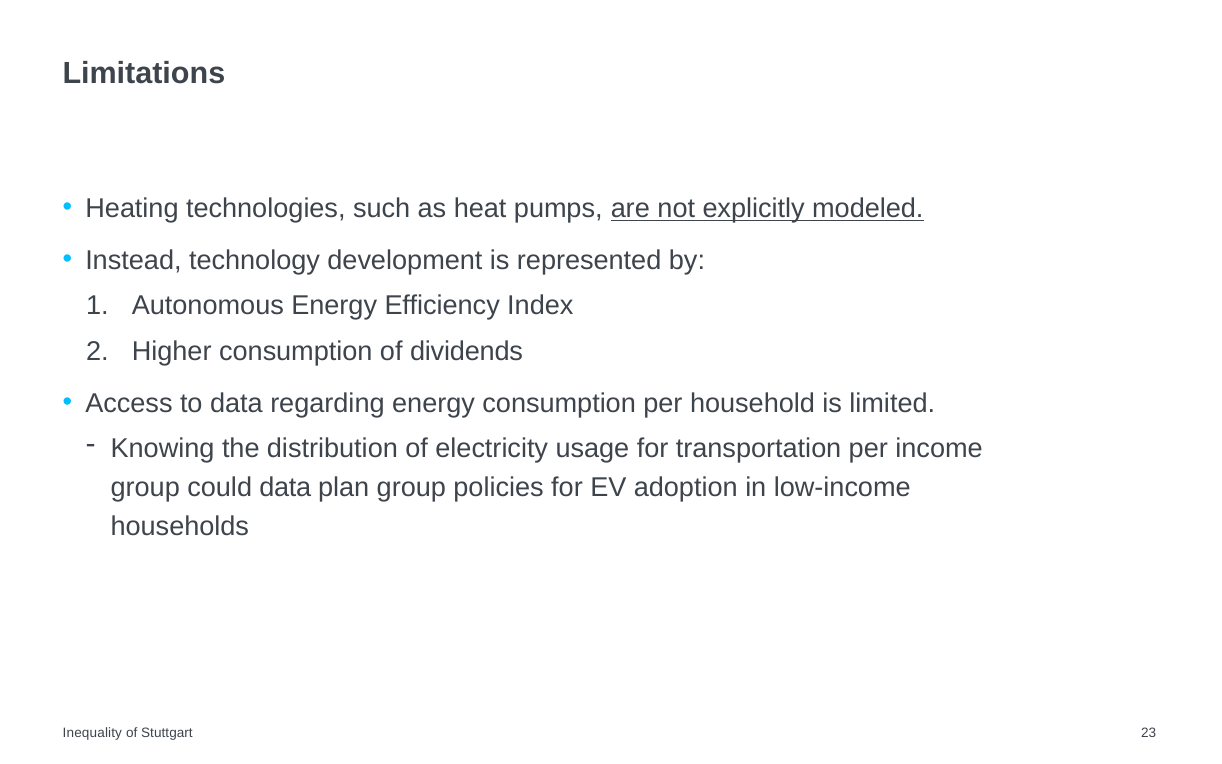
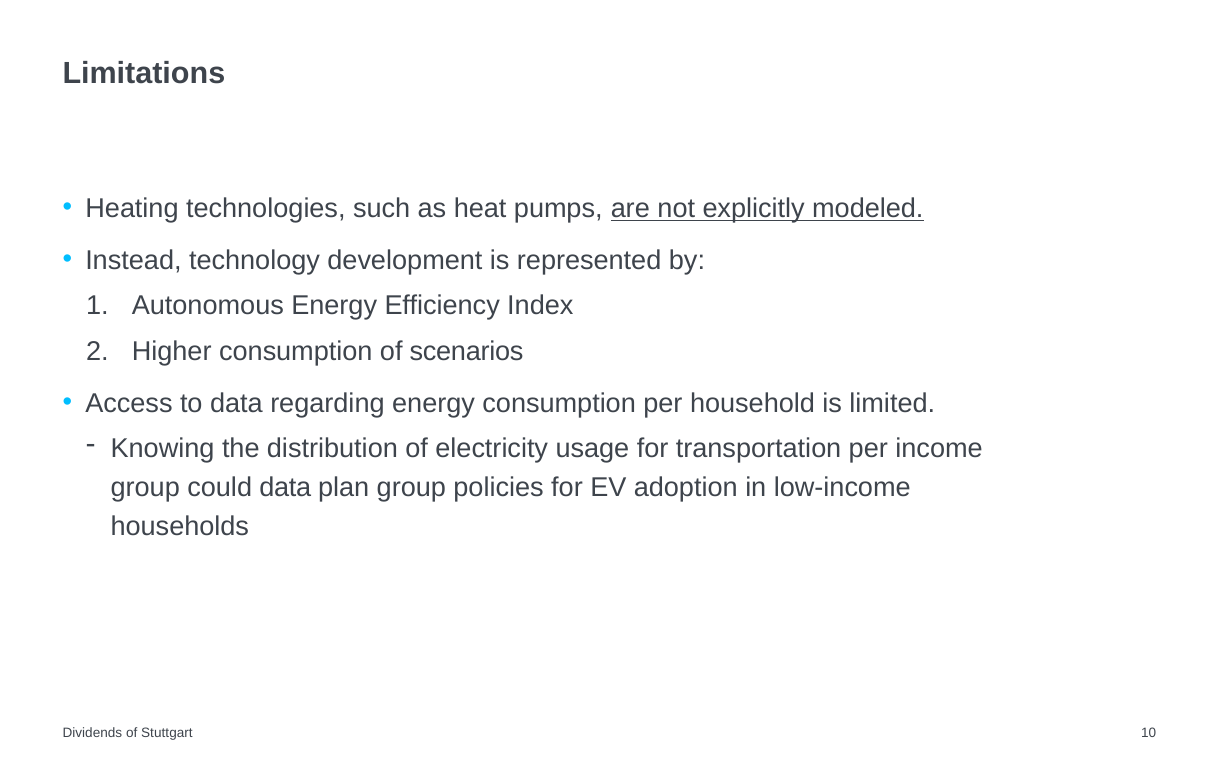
dividends: dividends -> scenarios (467, 351)
Inequality: Inequality -> Dividends (92, 733)
23: 23 -> 10 (1149, 733)
